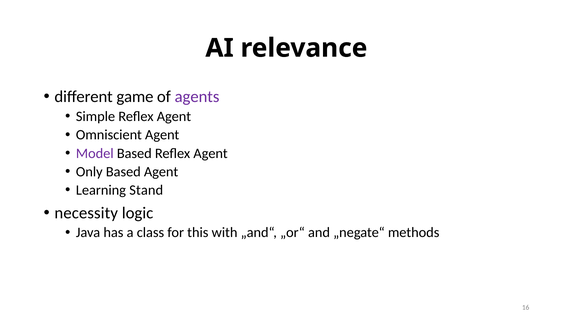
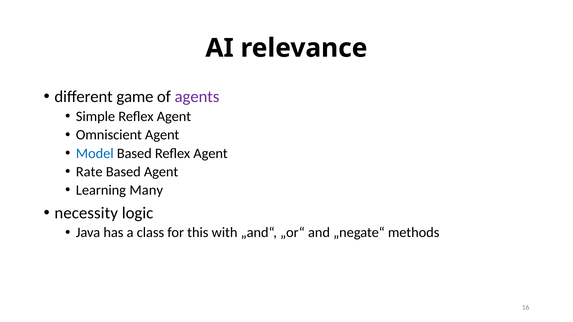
Model colour: purple -> blue (95, 153)
Only: Only -> Rate (89, 172)
Stand: Stand -> Many (146, 190)
